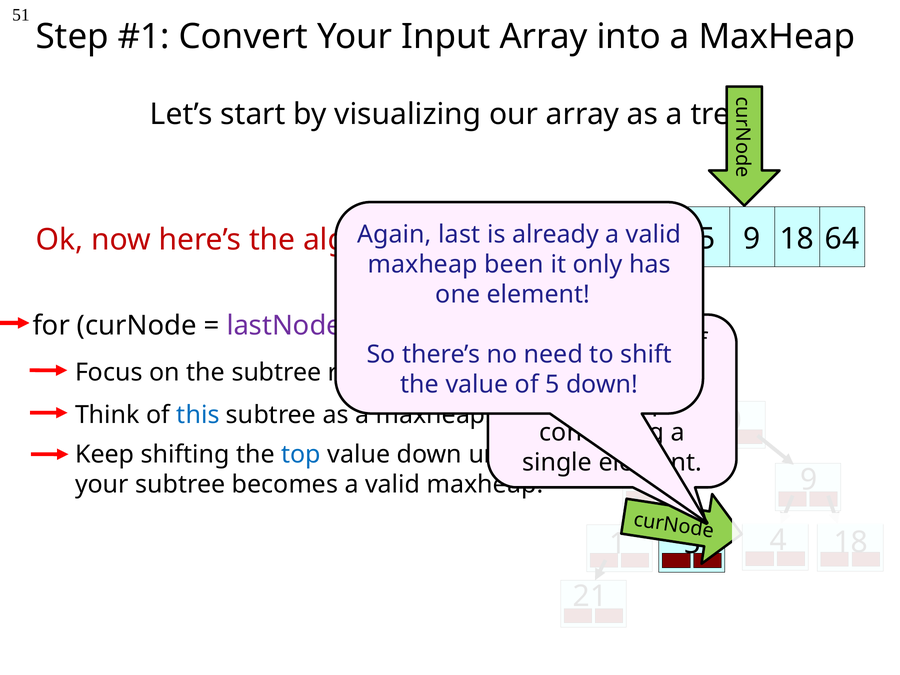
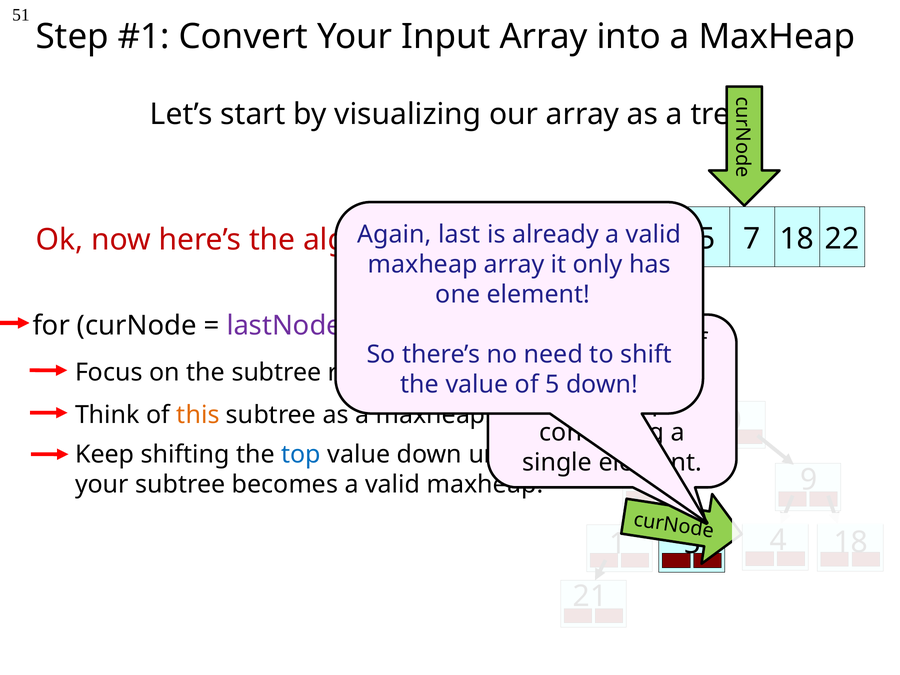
9: 9 -> 7 (752, 239)
64: 64 -> 22 (842, 239)
maxheap been: been -> array (514, 265)
this colour: blue -> orange (198, 415)
